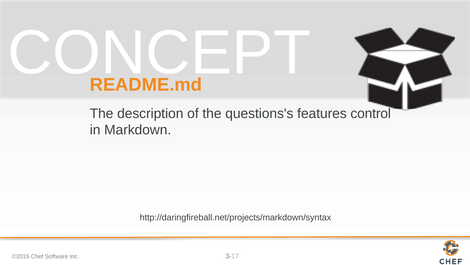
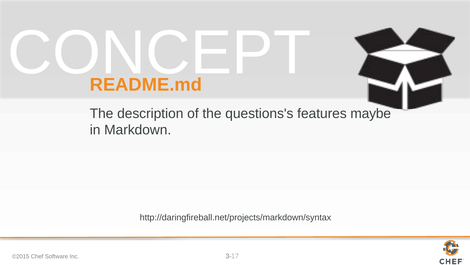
control: control -> maybe (371, 113)
